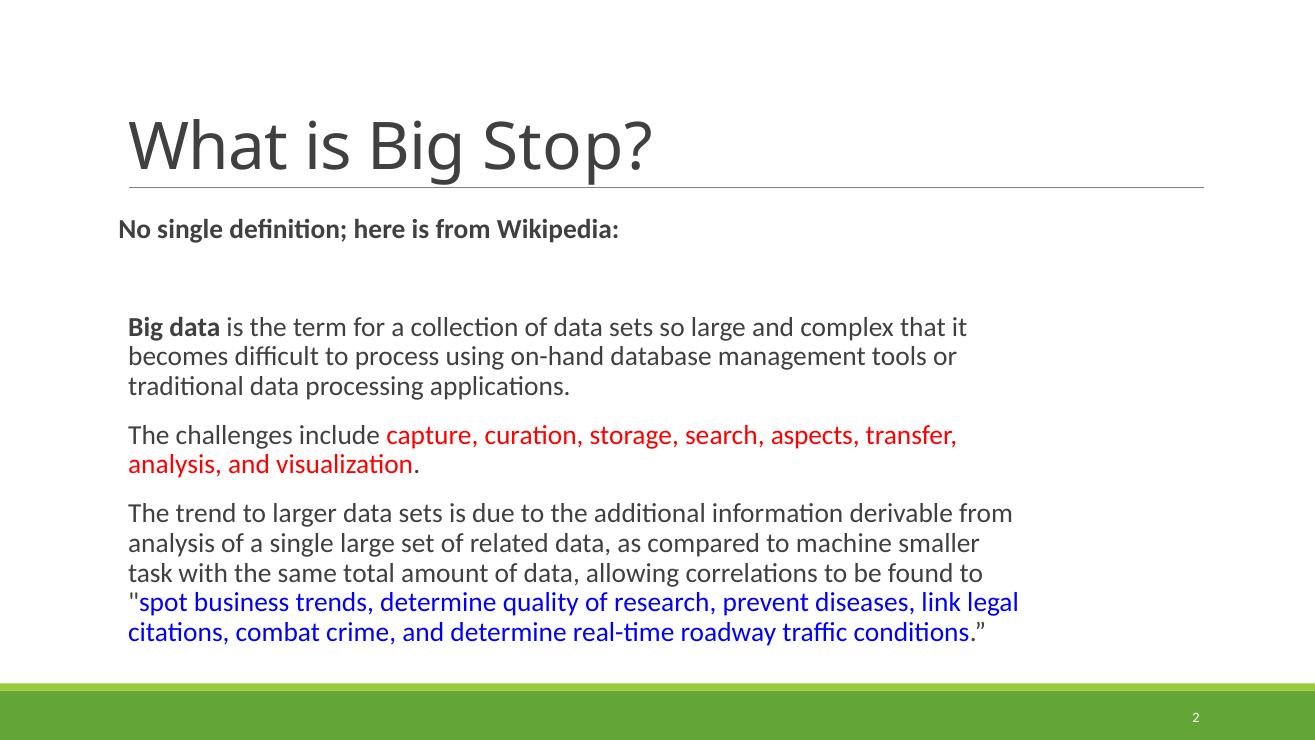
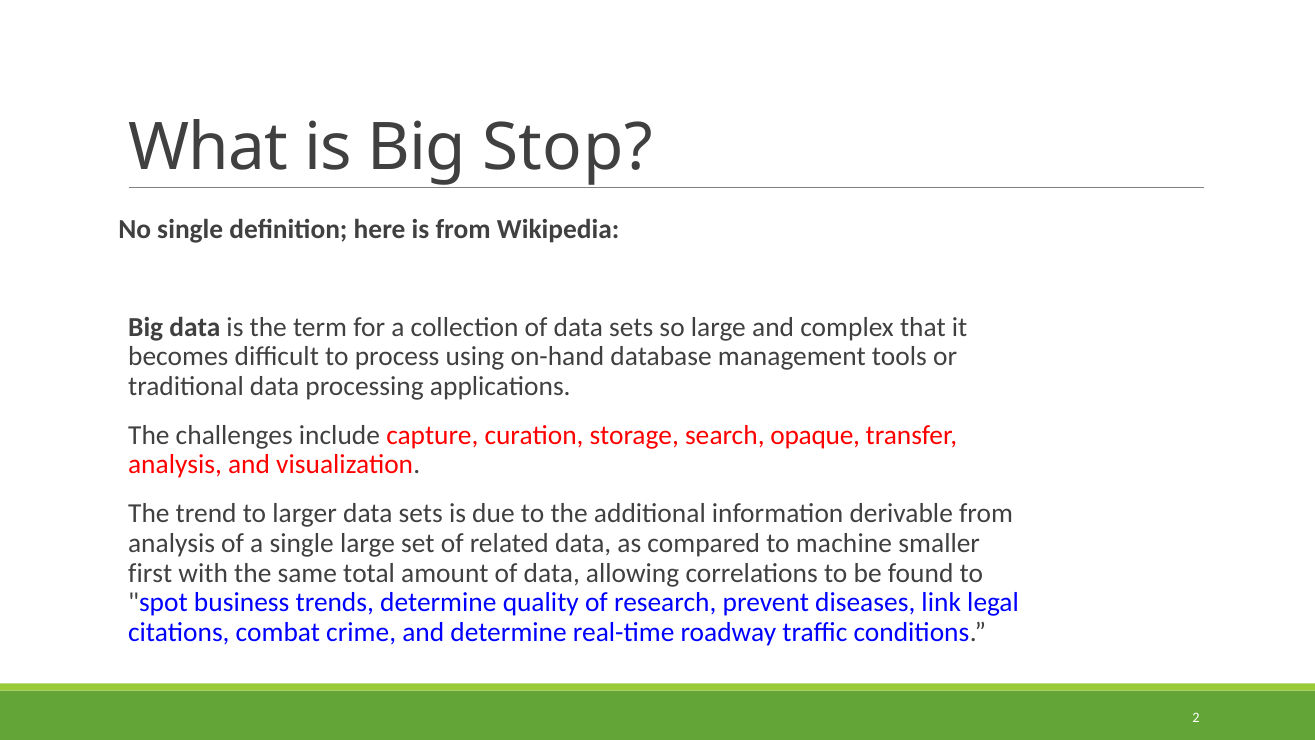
aspects: aspects -> opaque (815, 435)
task: task -> first (150, 573)
